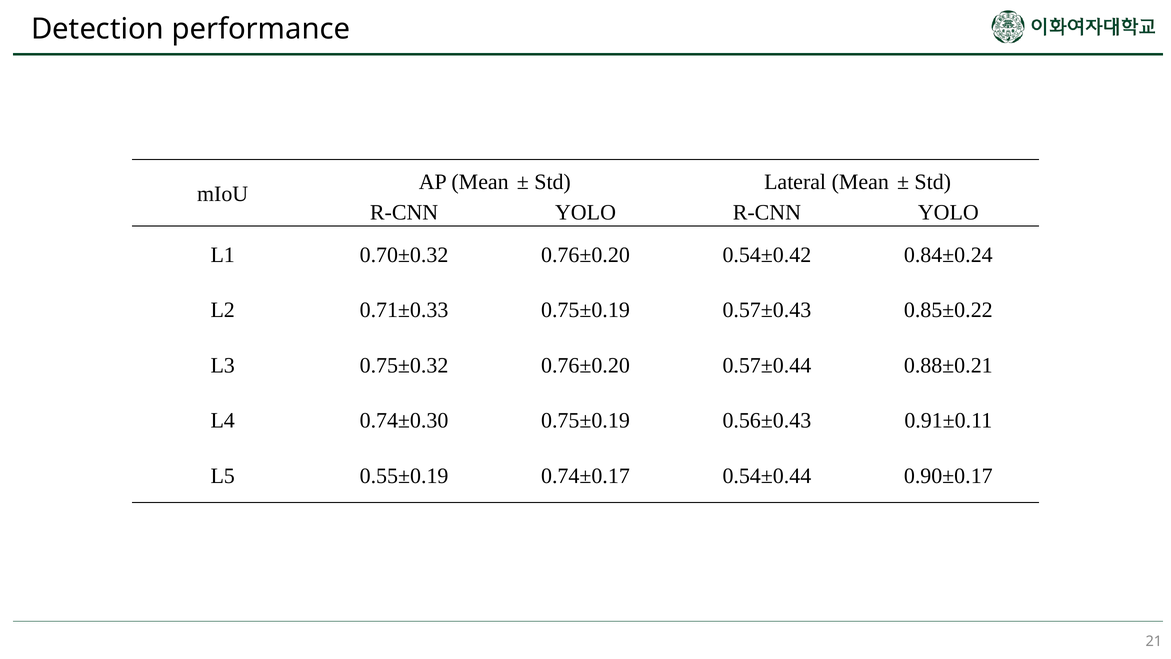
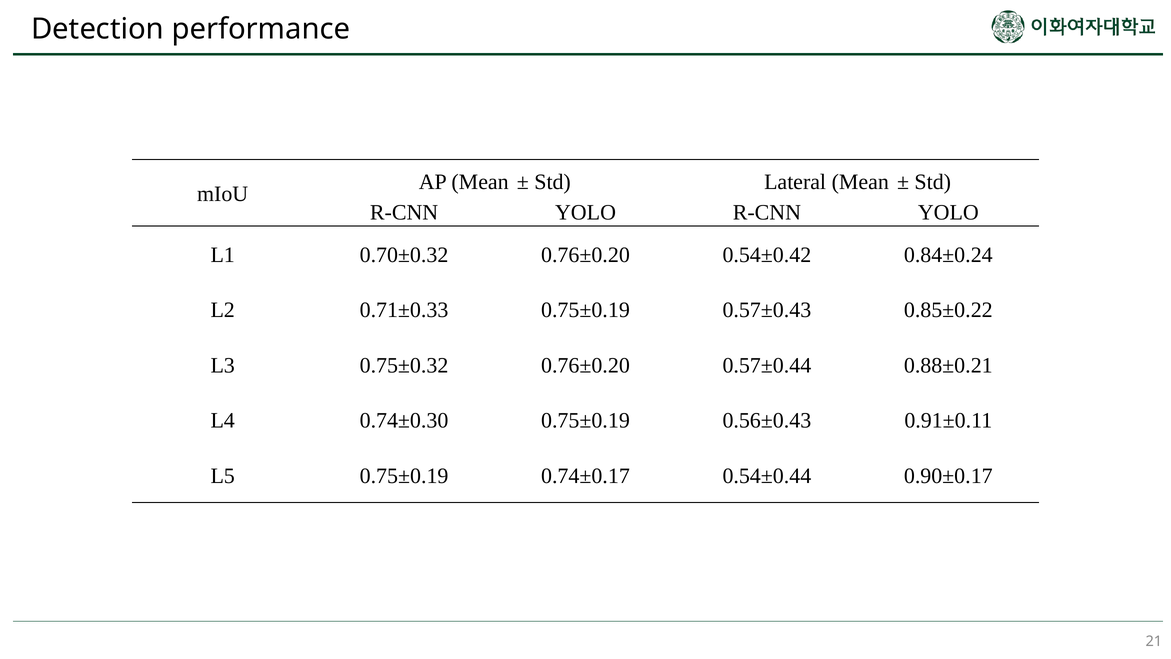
L5 0.55±0.19: 0.55±0.19 -> 0.75±0.19 (404, 476)
